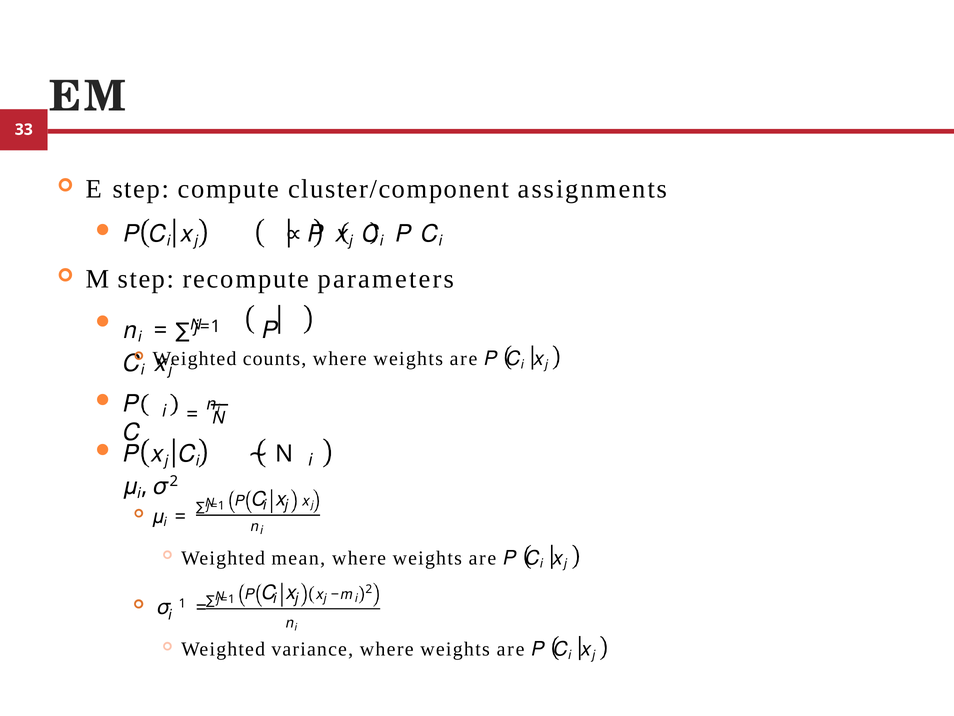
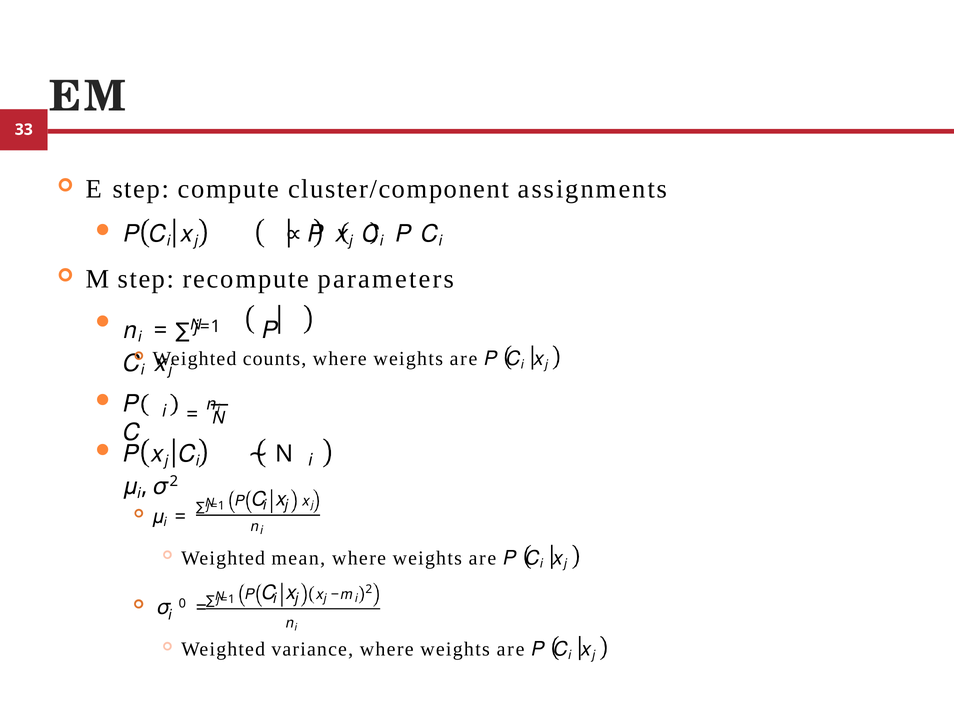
1: 1 -> 0 (182, 603)
